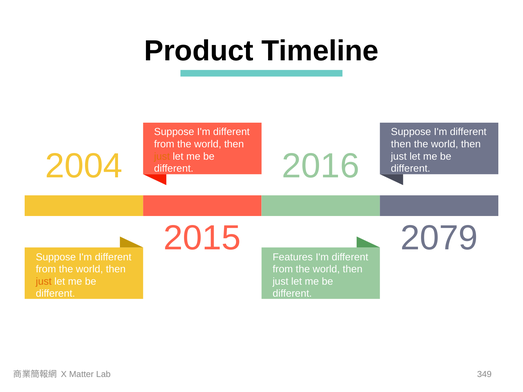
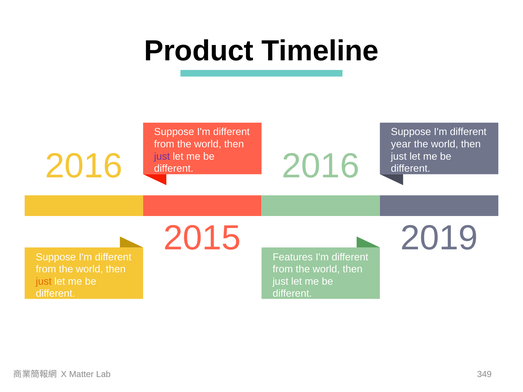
then: then -> year (401, 144)
2004: 2004 -> 2016 (84, 166)
just colour: orange -> purple (162, 156)
2079: 2079 -> 2019 (439, 238)
